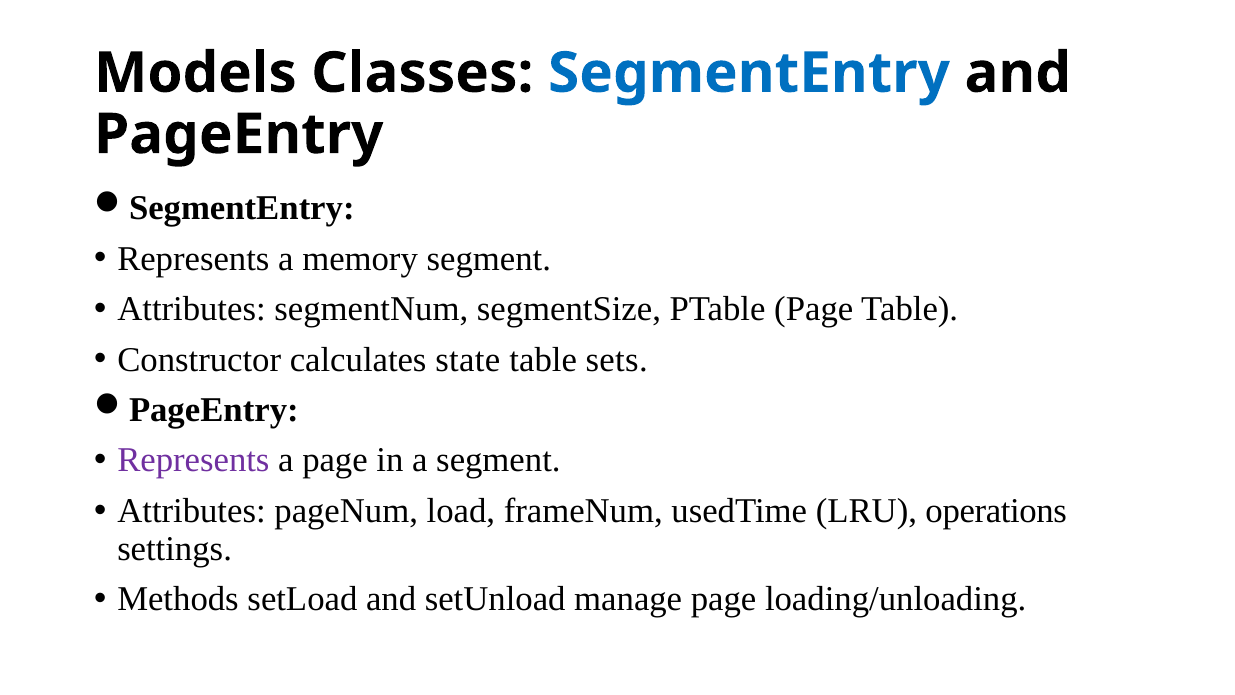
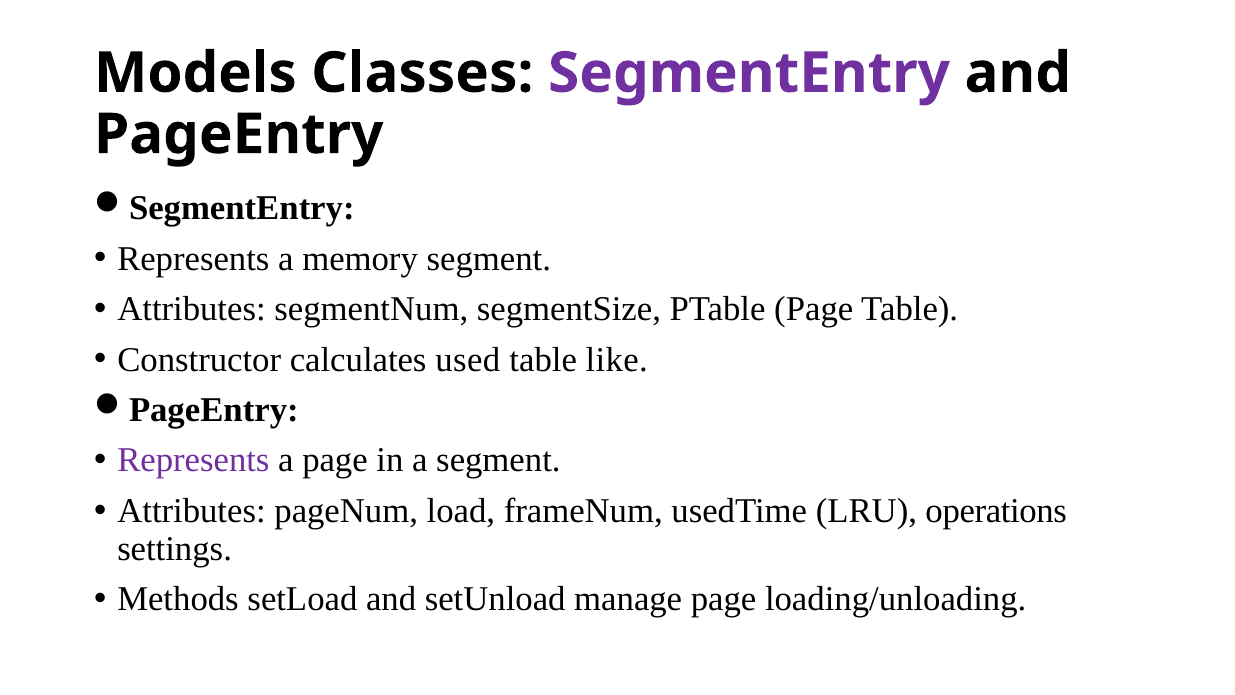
SegmentEntry colour: blue -> purple (749, 73)
state: state -> used (468, 359)
sets: sets -> like (617, 359)
